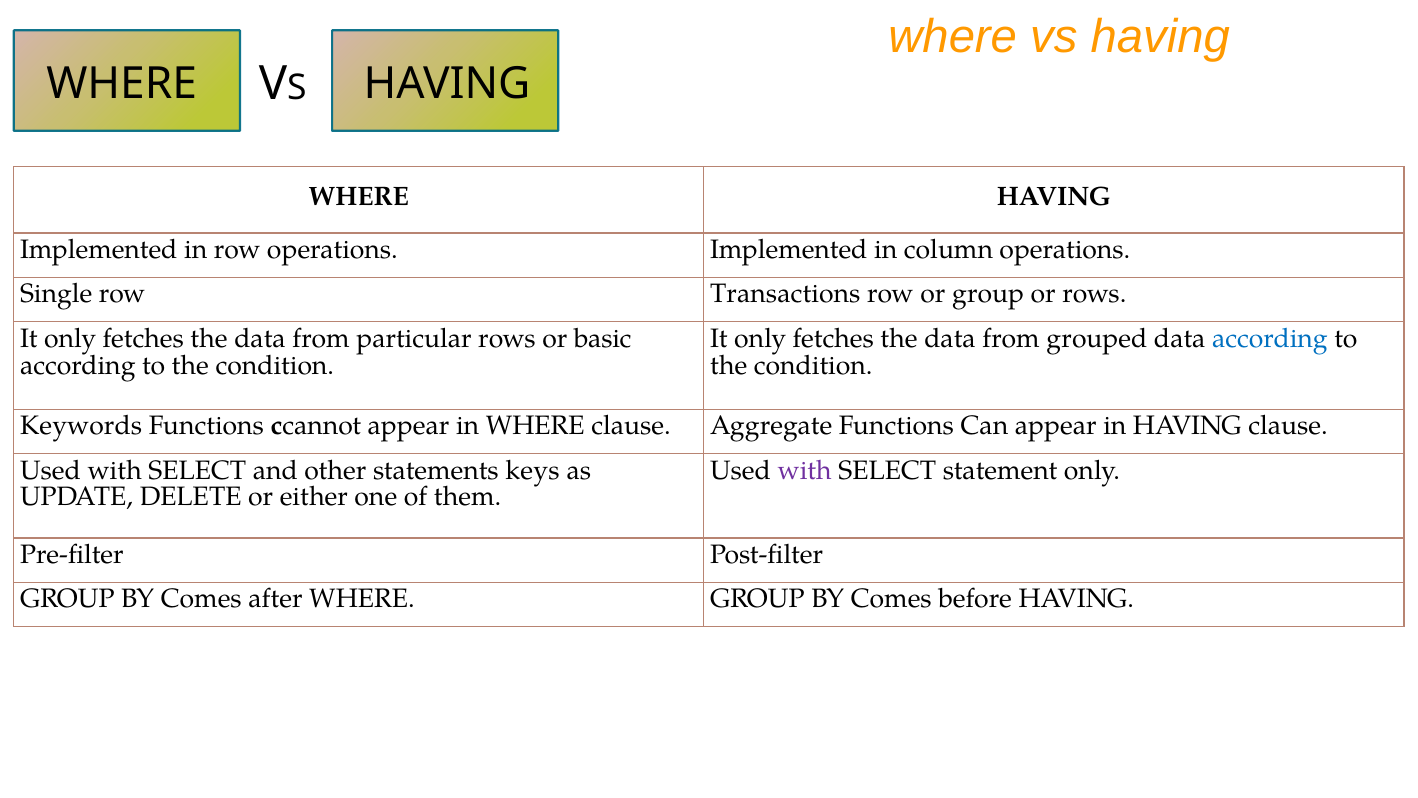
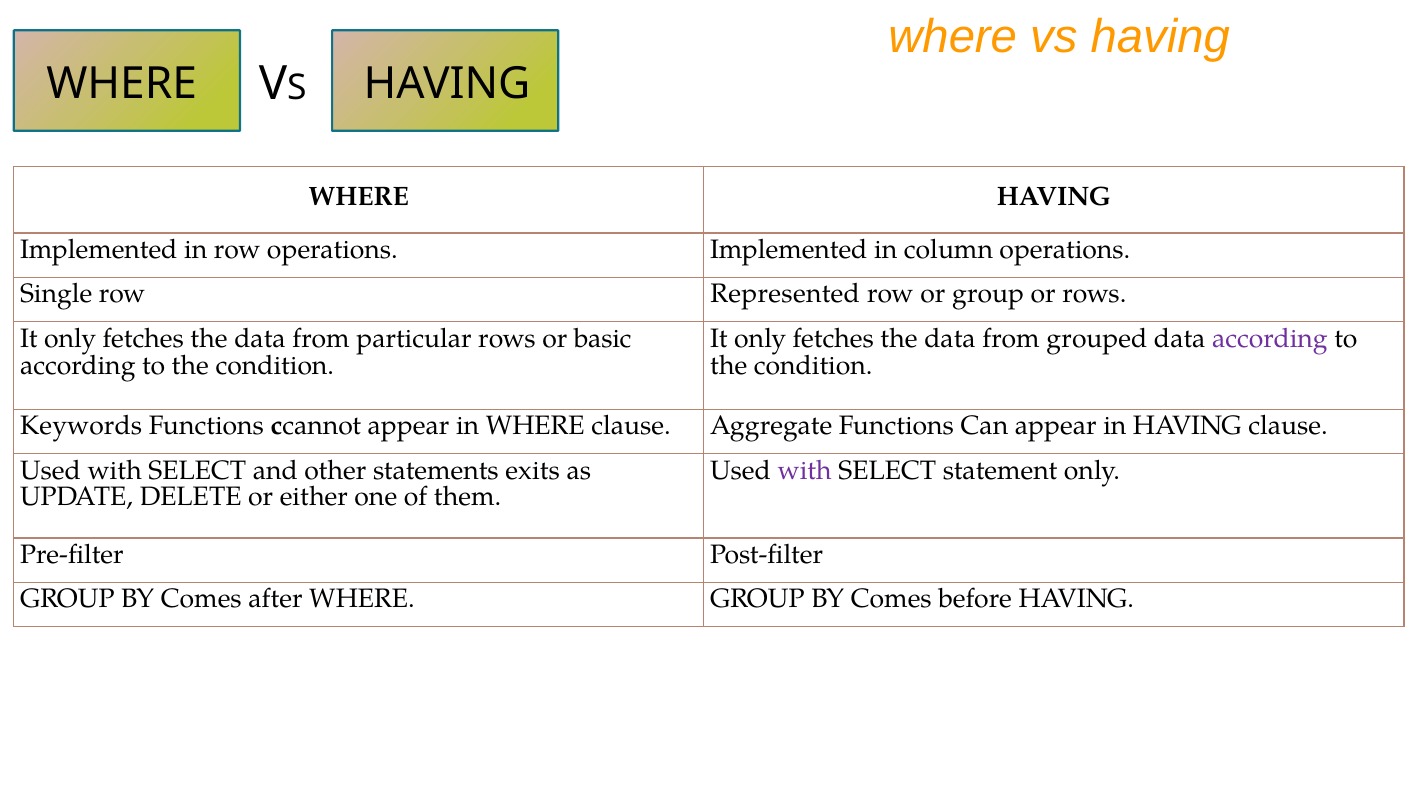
Transactions: Transactions -> Represented (785, 294)
according colour: blue -> purple (1270, 338)
keys: keys -> exits (533, 470)
